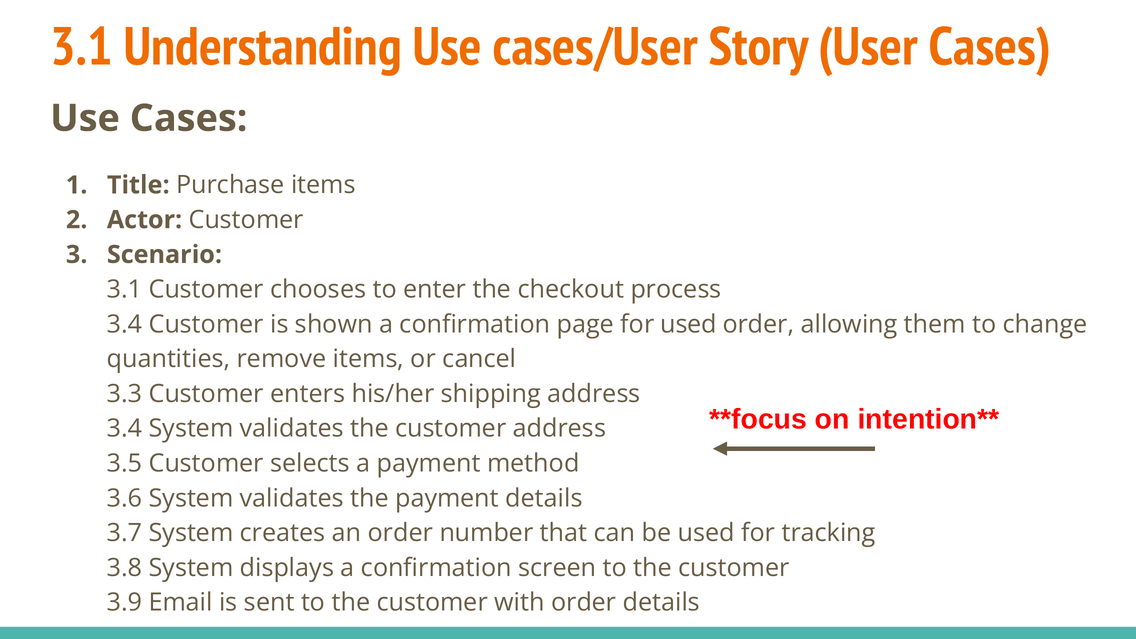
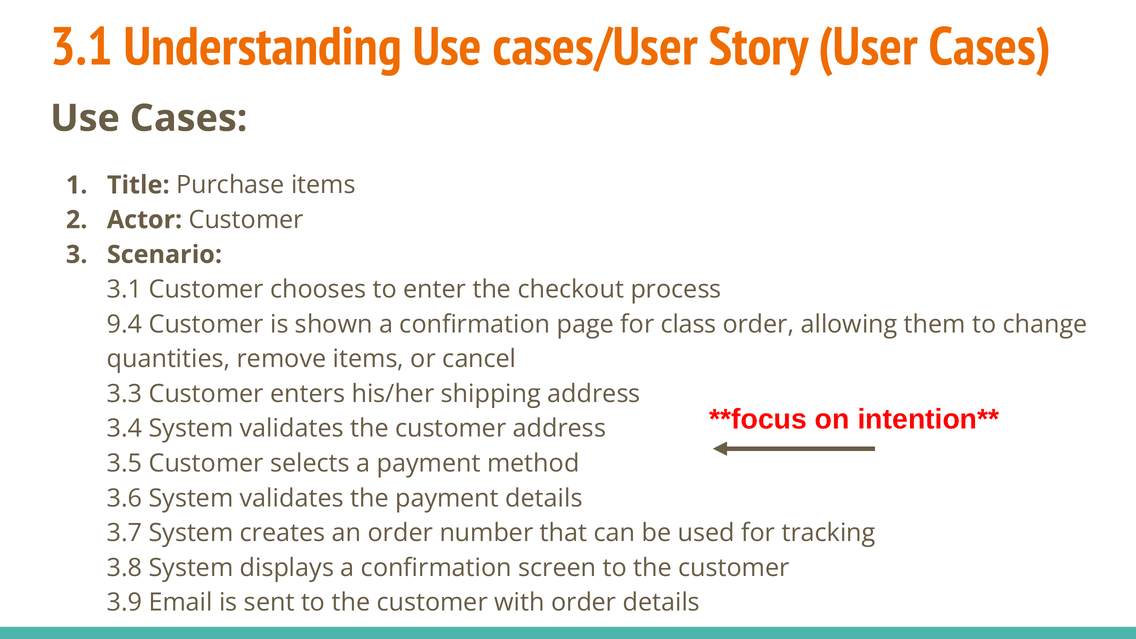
3.4: 3.4 -> 9.4 (125, 324)
for used: used -> class (689, 324)
